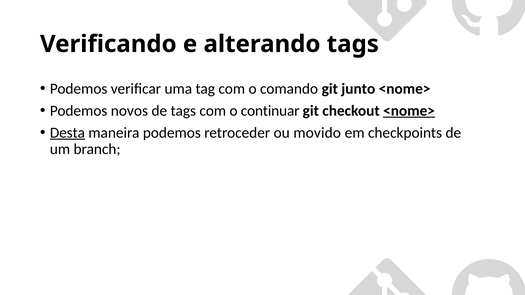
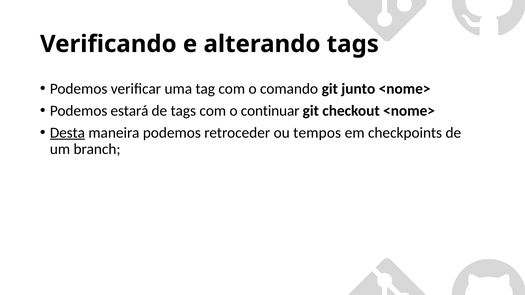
novos: novos -> estará (130, 111)
<nome> underline: present -> none (409, 111)
movido: movido -> tempos (317, 133)
